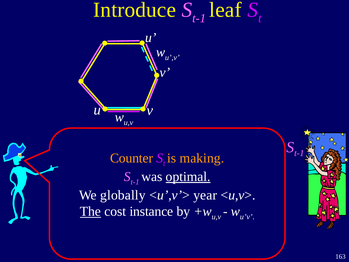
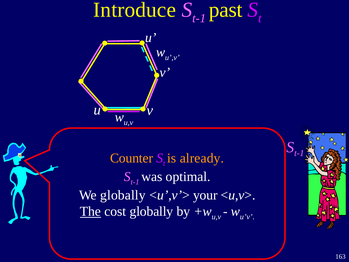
leaf: leaf -> past (226, 10)
making: making -> already (202, 158)
optimal underline: present -> none (188, 176)
year: year -> your (205, 195)
cost instance: instance -> globally (151, 211)
